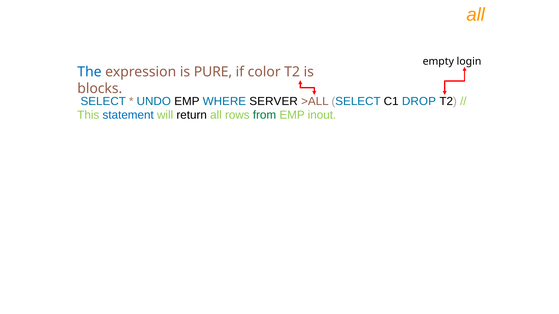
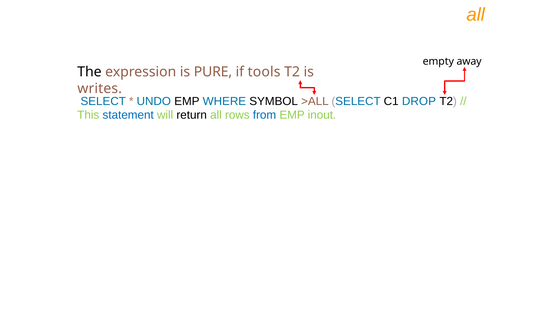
login: login -> away (469, 61)
The colour: blue -> black (89, 72)
color: color -> tools (264, 72)
blocks: blocks -> writes (100, 89)
SERVER: SERVER -> SYMBOL (274, 101)
from colour: green -> blue (265, 115)
